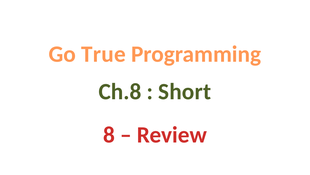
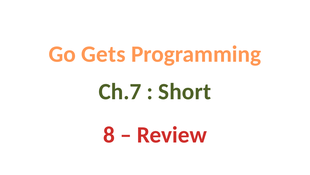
True: True -> Gets (103, 54)
Ch.8: Ch.8 -> Ch.7 (120, 91)
